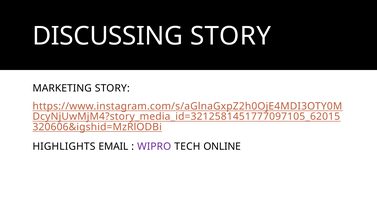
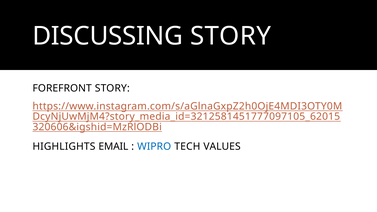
MARKETING: MARKETING -> FOREFRONT (62, 88)
WIPRO colour: purple -> blue (154, 147)
ONLINE: ONLINE -> VALUES (222, 147)
